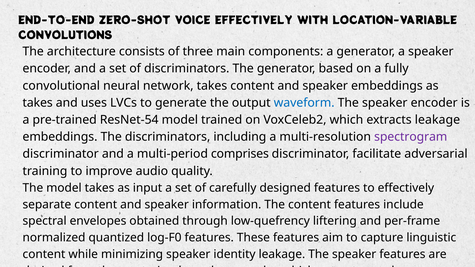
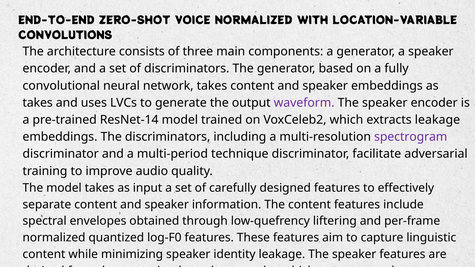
VOICE EFFECTIVELY: EFFECTIVELY -> NORMALIZED (254, 20)
waveform colour: blue -> purple (304, 103)
ResNet-54: ResNet-54 -> ResNet-14 (129, 120)
comprises: comprises -> technique (240, 154)
